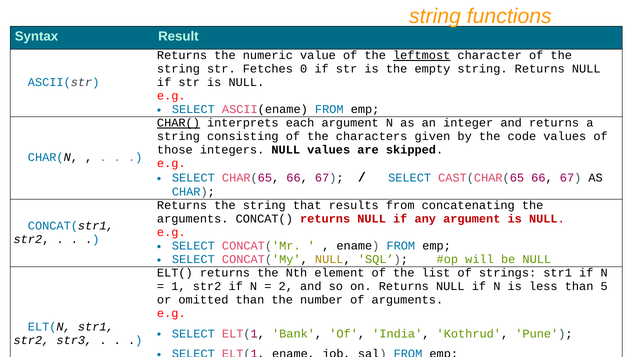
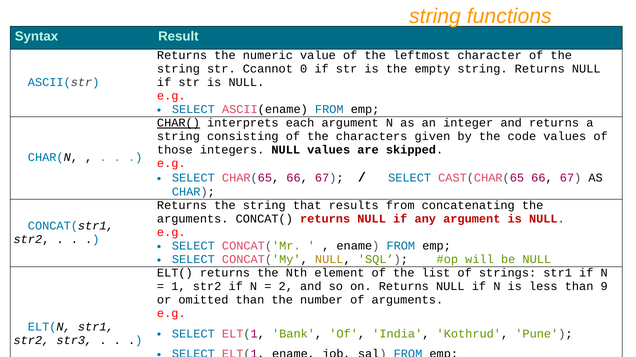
leftmost underline: present -> none (422, 56)
Fetches: Fetches -> Ccannot (268, 69)
5: 5 -> 9 (604, 287)
